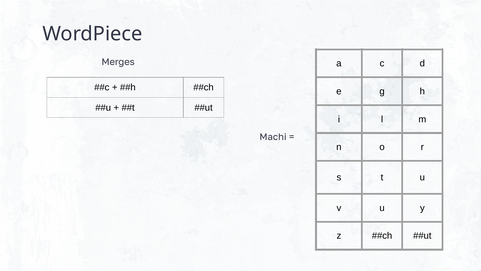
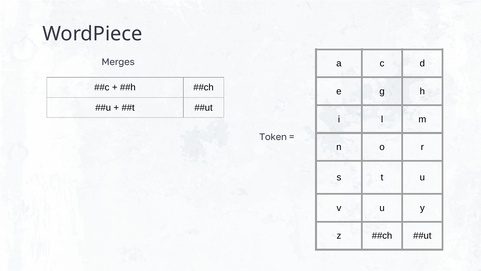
Machi: Machi -> Token (273, 137)
